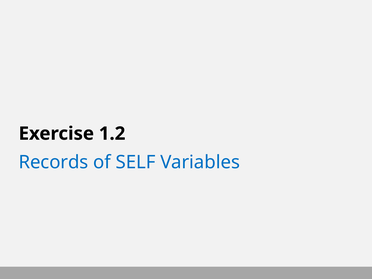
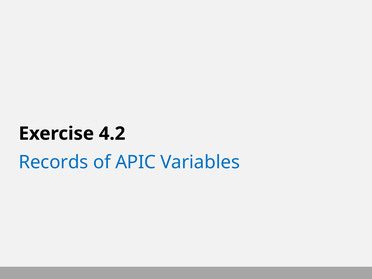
1.2: 1.2 -> 4.2 (112, 134)
SELF: SELF -> APIC (136, 162)
